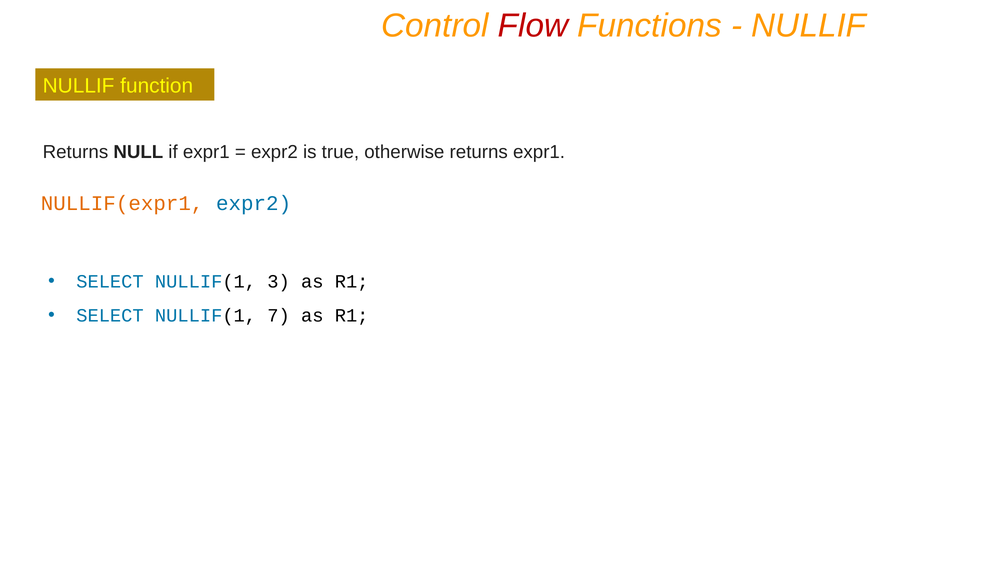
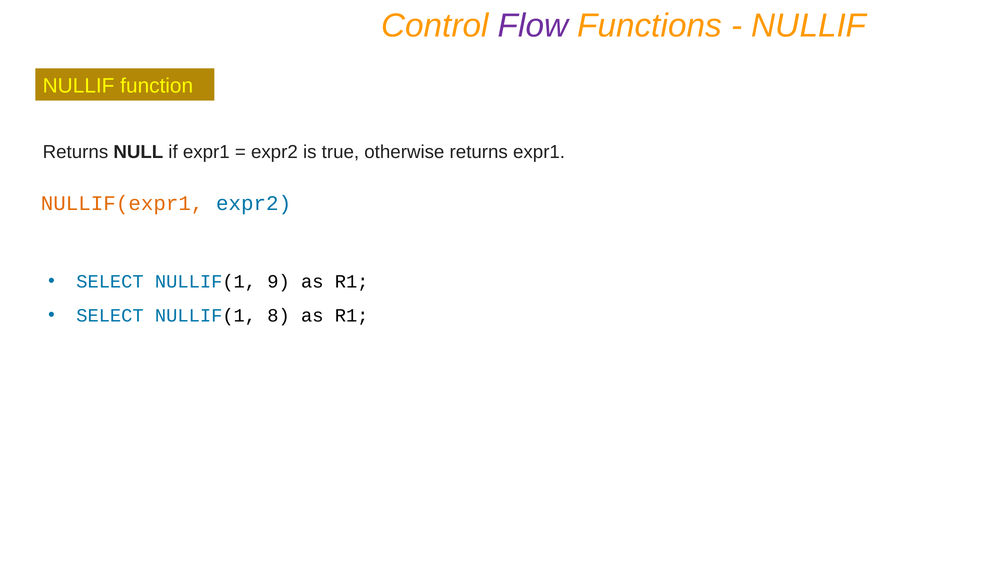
Flow colour: red -> purple (533, 26)
3: 3 -> 9 (279, 282)
7: 7 -> 8 (279, 315)
